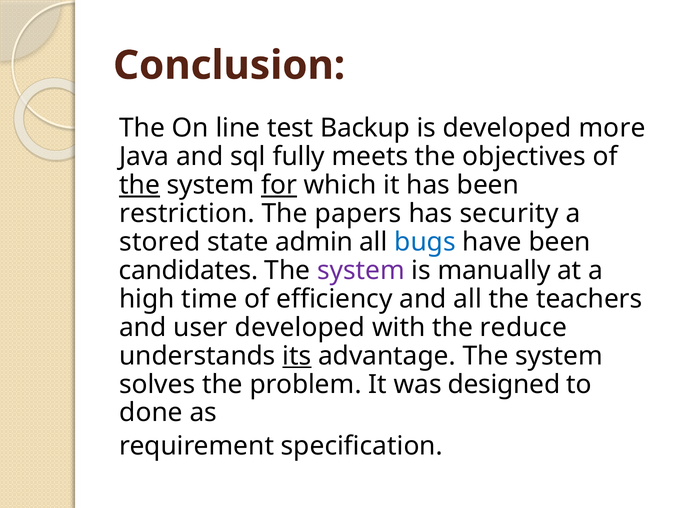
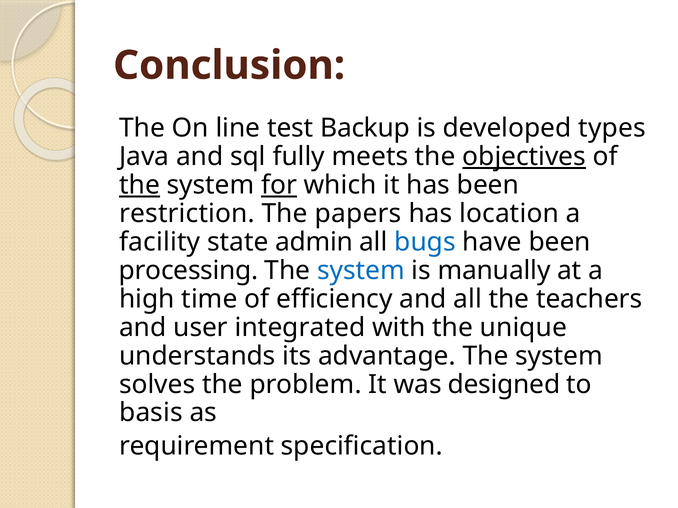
more: more -> types (612, 128)
objectives underline: none -> present (524, 157)
security: security -> location (509, 214)
stored: stored -> facility (160, 242)
candidates: candidates -> processing (189, 271)
system colour: purple -> blue (361, 271)
user developed: developed -> integrated (300, 328)
reduce: reduce -> unique (523, 328)
its underline: present -> none (297, 356)
done: done -> basis (151, 413)
